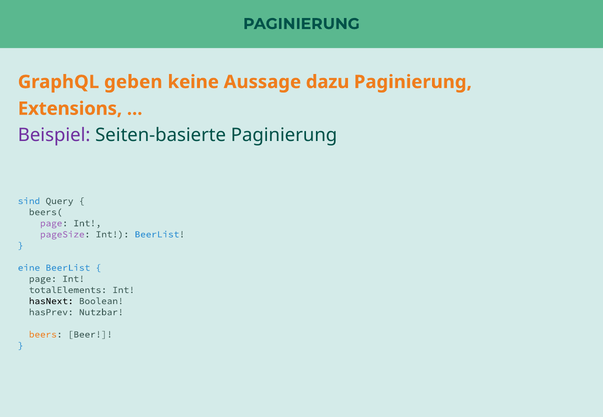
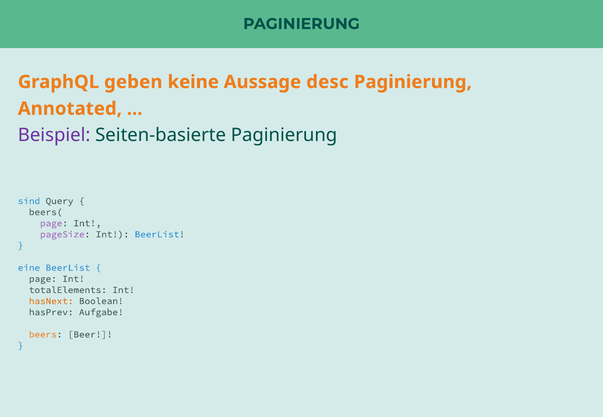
dazu: dazu -> desc (327, 82)
Extensions: Extensions -> Annotated (70, 109)
hasNext colour: black -> orange (51, 301)
Nutzbar: Nutzbar -> Aufgabe (101, 312)
